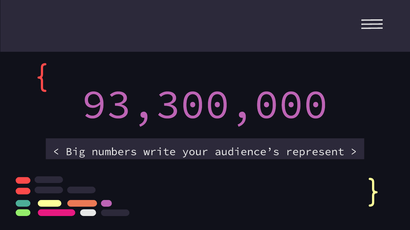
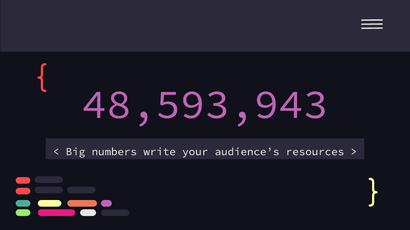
93,300,000: 93,300,000 -> 48,593,943 (205, 105)
represent: represent -> resources (315, 152)
